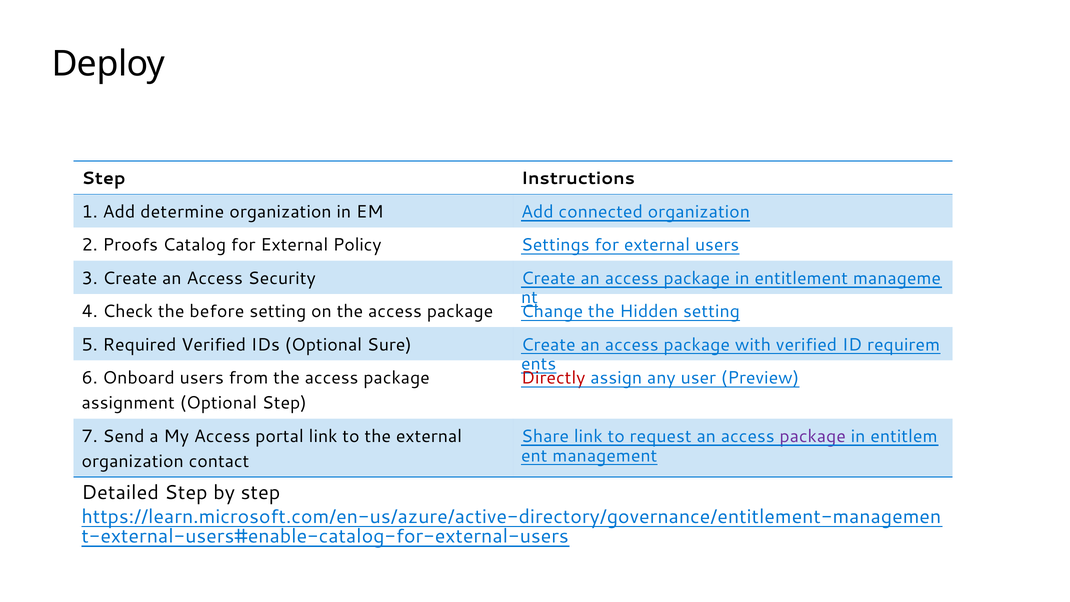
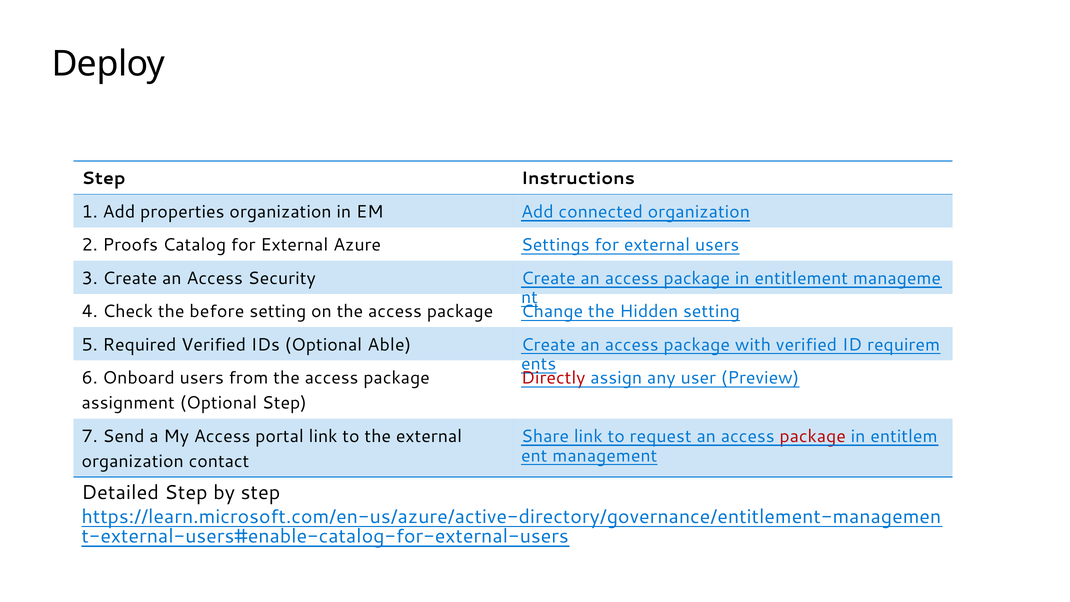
determine: determine -> properties (182, 212)
Policy: Policy -> Azure (357, 245)
Sure: Sure -> Able (389, 345)
package colour: purple -> red (813, 436)
